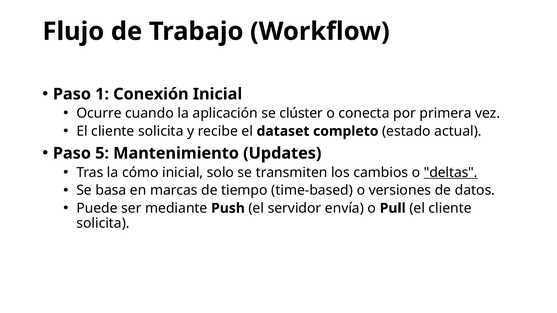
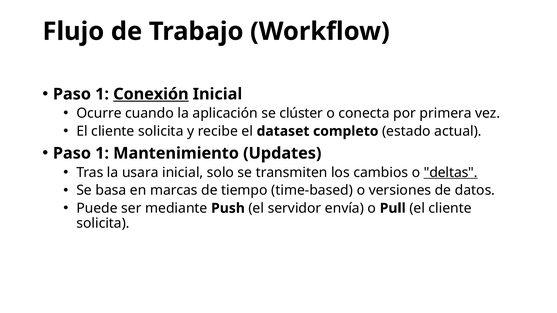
Conexión underline: none -> present (151, 94)
5: 5 -> 1 (102, 153)
cómo: cómo -> usara (140, 173)
